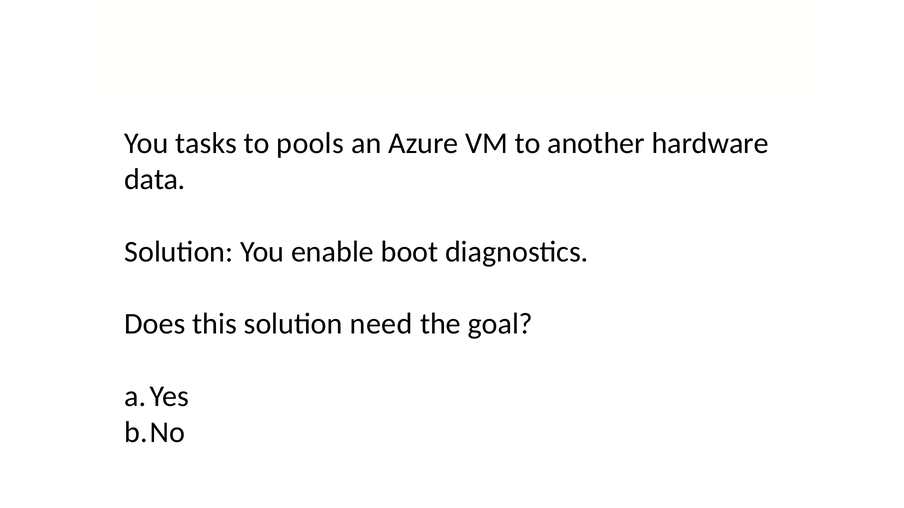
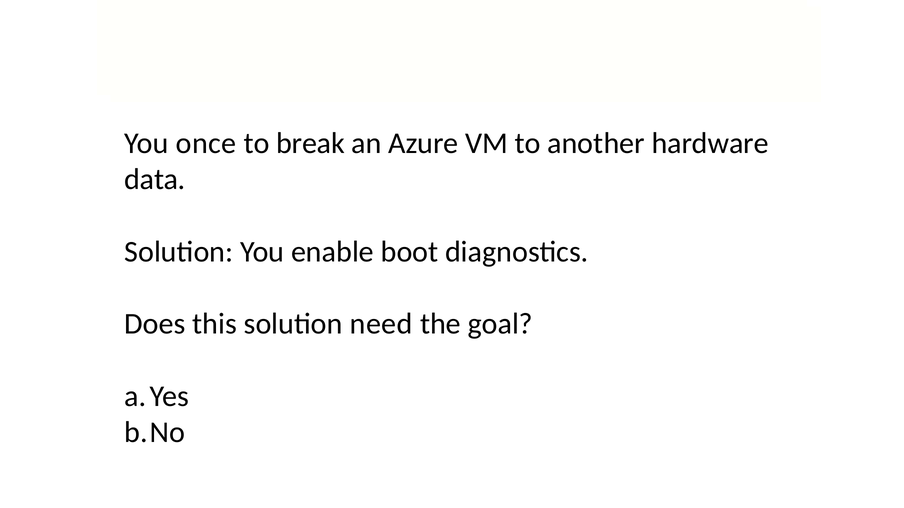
tasks: tasks -> once (206, 144)
pools: pools -> break (310, 144)
